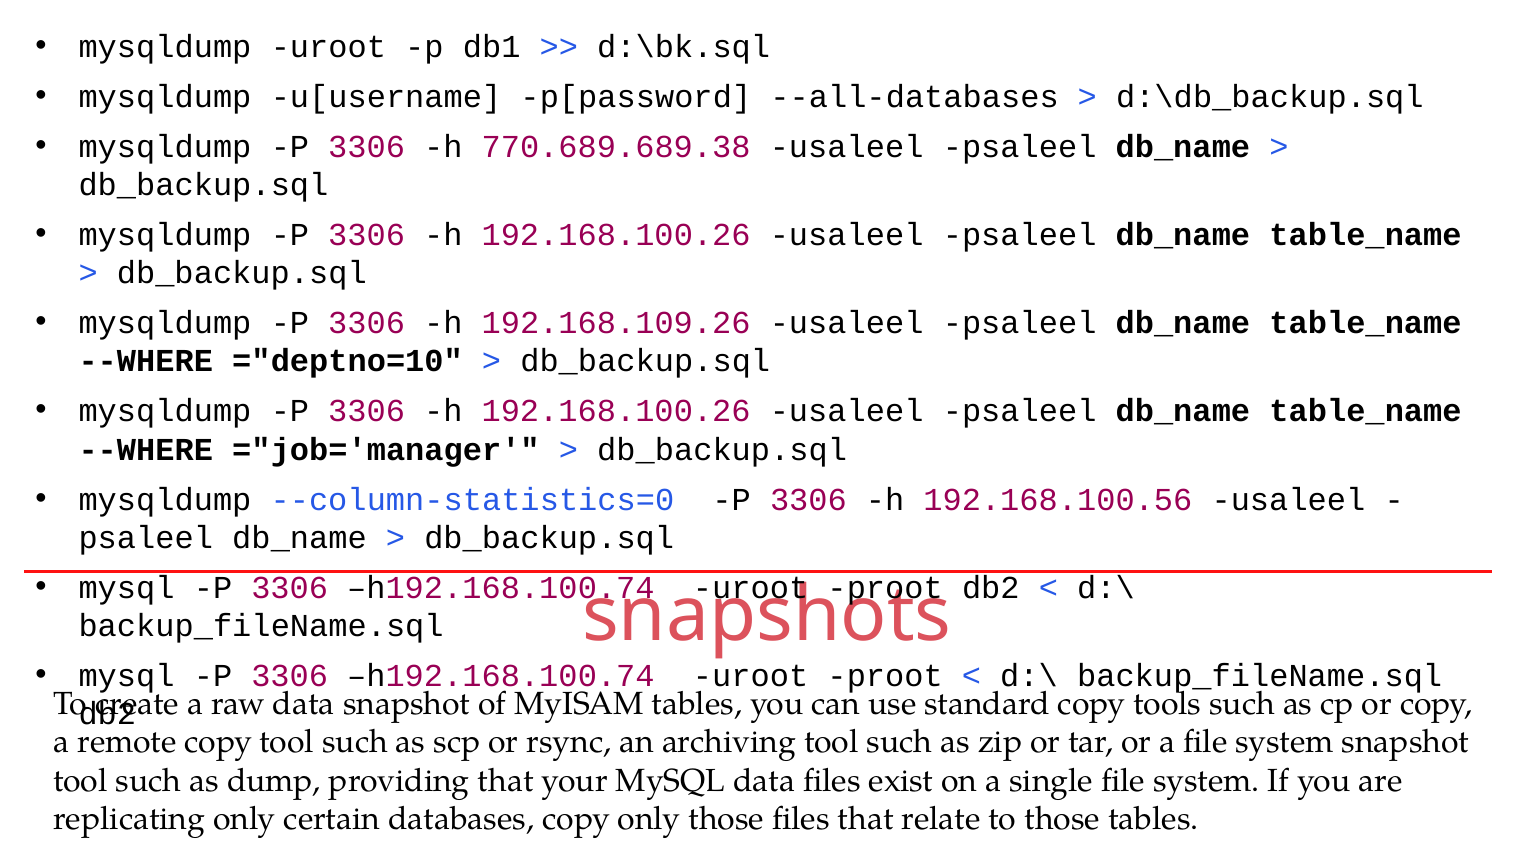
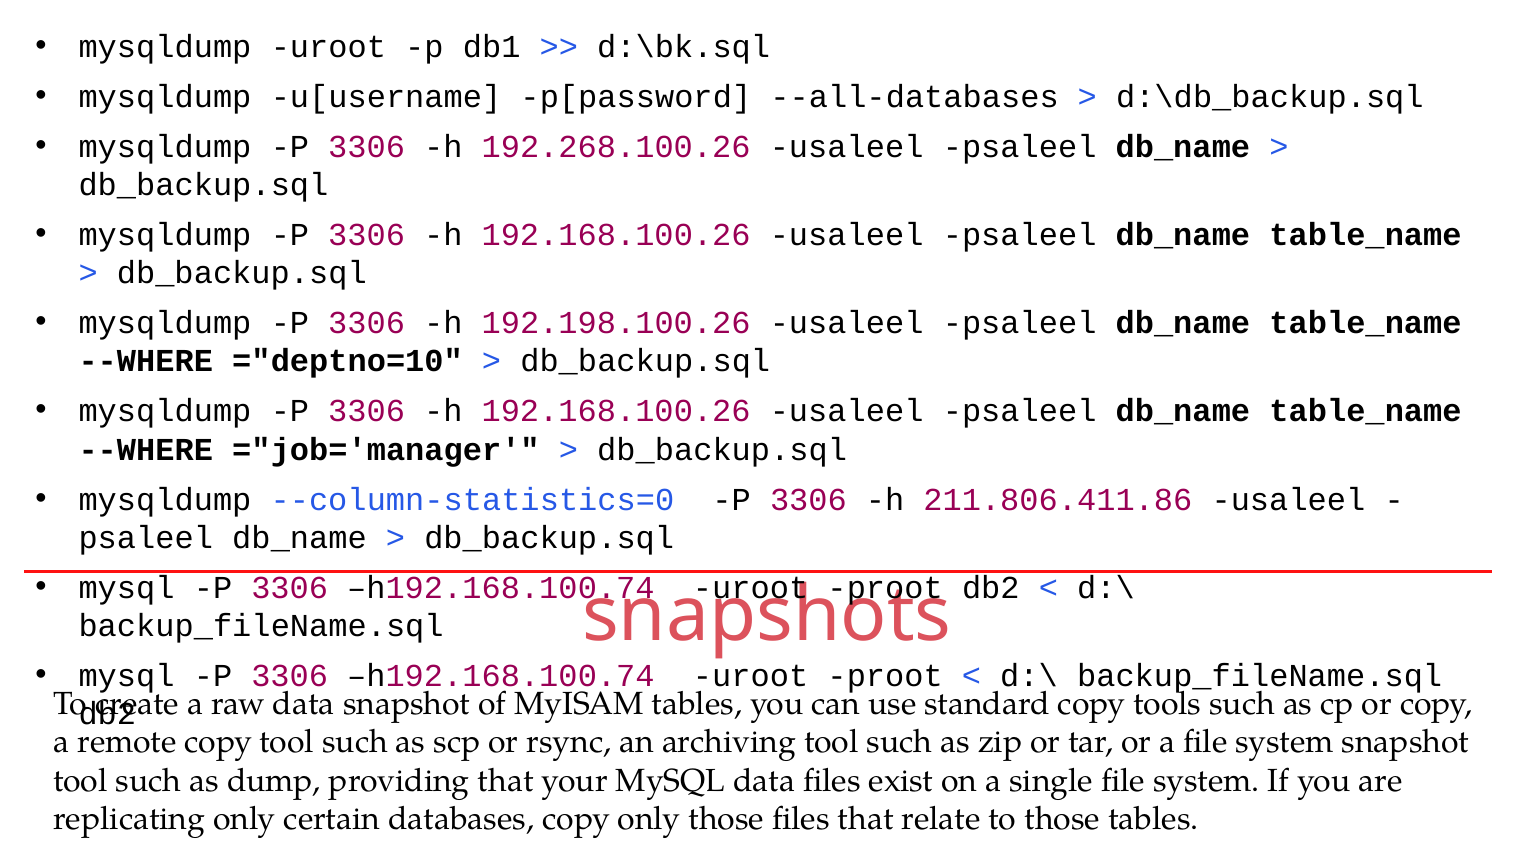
770.689.689.38: 770.689.689.38 -> 192.268.100.26 (616, 146)
192.168.109.26: 192.168.109.26 -> 192.198.100.26 (616, 323)
192.168.100.56: 192.168.100.56 -> 211.806.411.86 (1058, 499)
